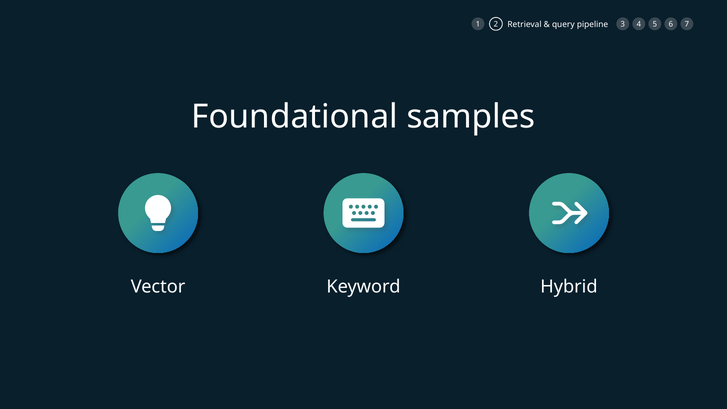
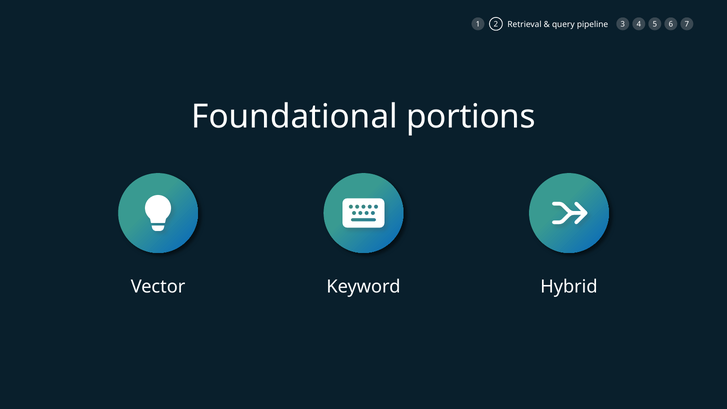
samples: samples -> portions (471, 117)
